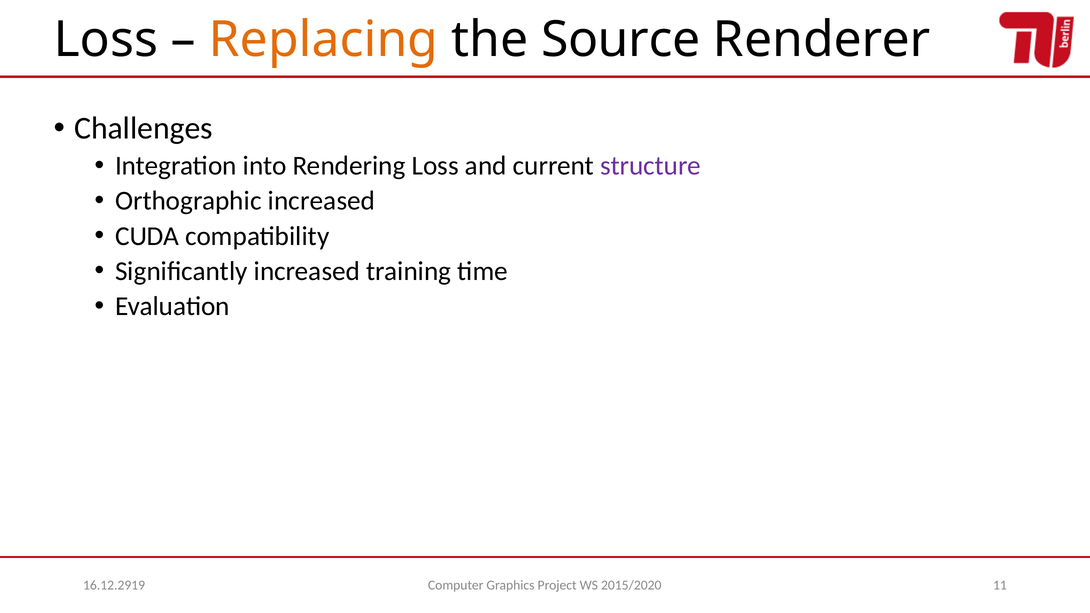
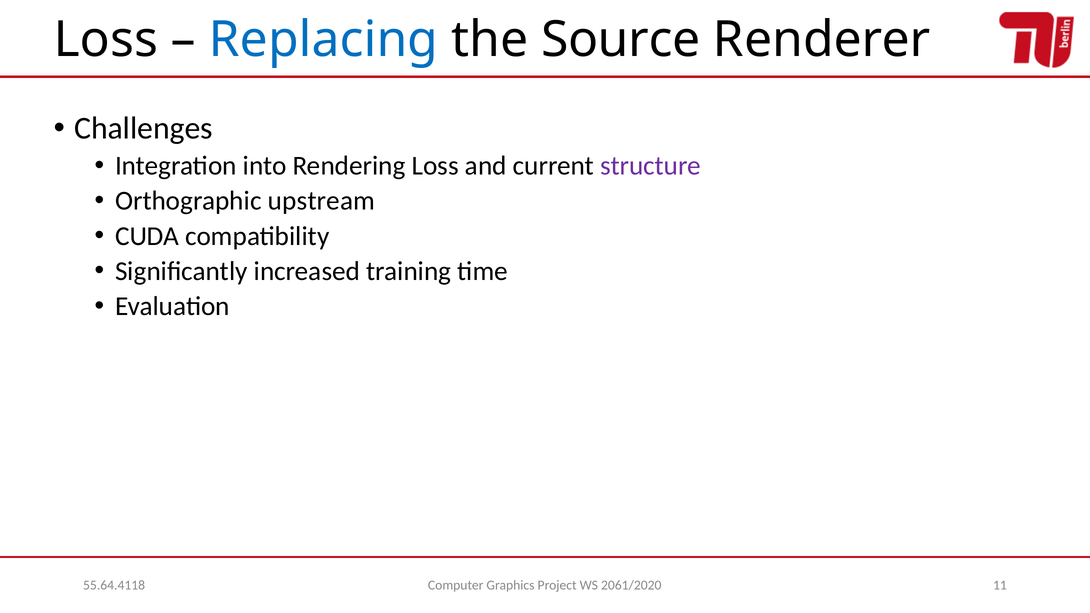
Replacing colour: orange -> blue (324, 40)
Orthographic increased: increased -> upstream (321, 201)
2015/2020: 2015/2020 -> 2061/2020 (631, 585)
16.12.2919: 16.12.2919 -> 55.64.4118 (114, 586)
